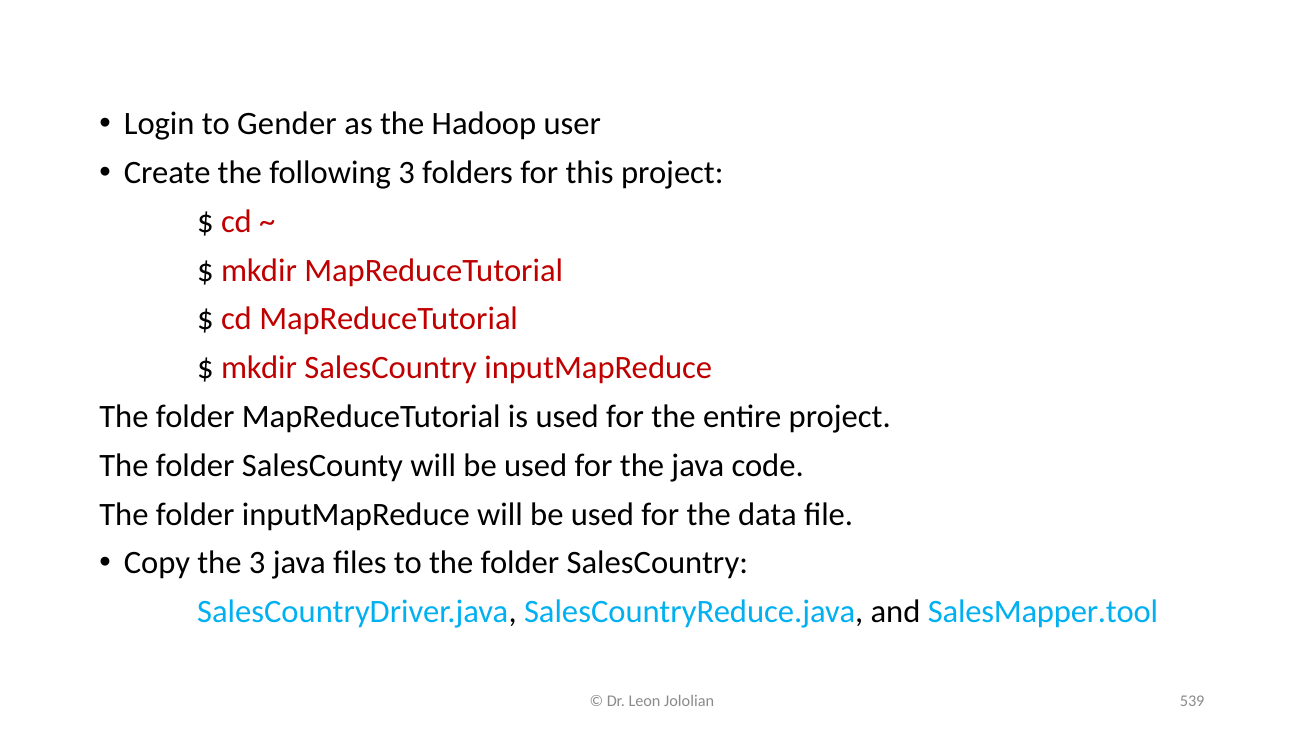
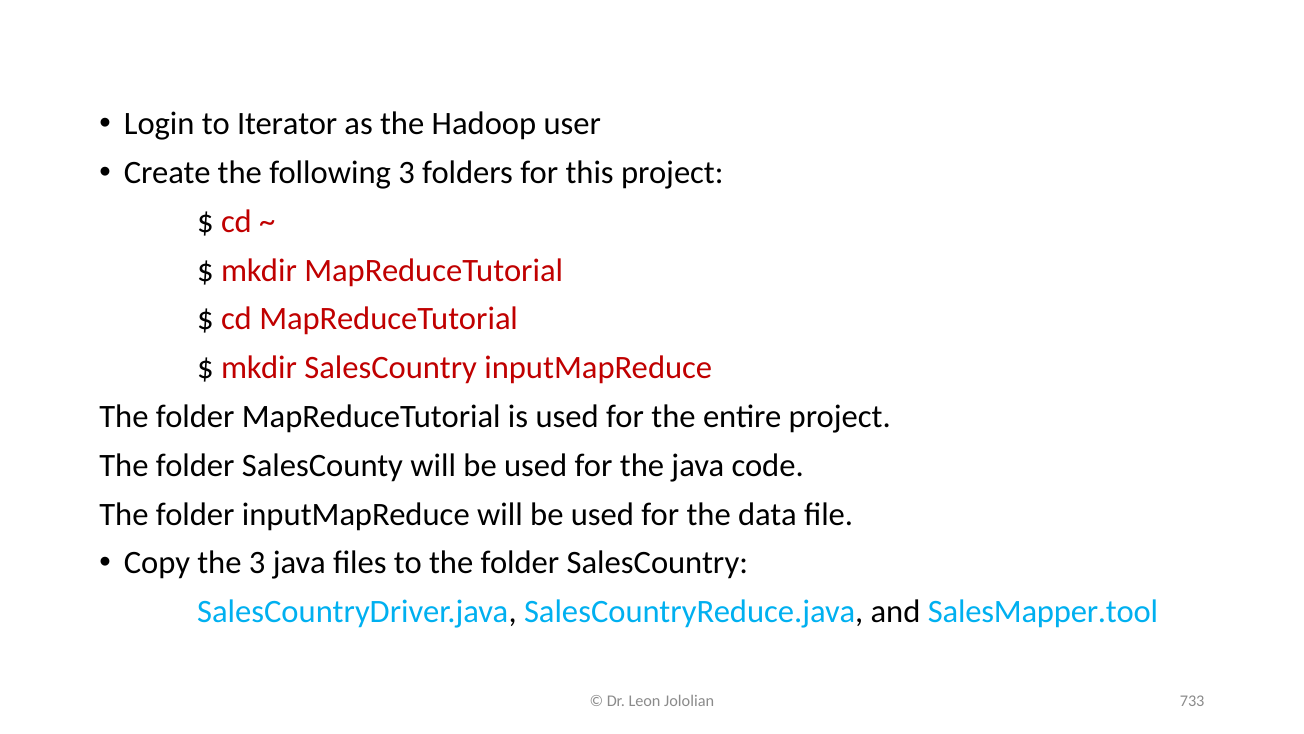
Gender: Gender -> Iterator (287, 124)
539: 539 -> 733 (1192, 700)
